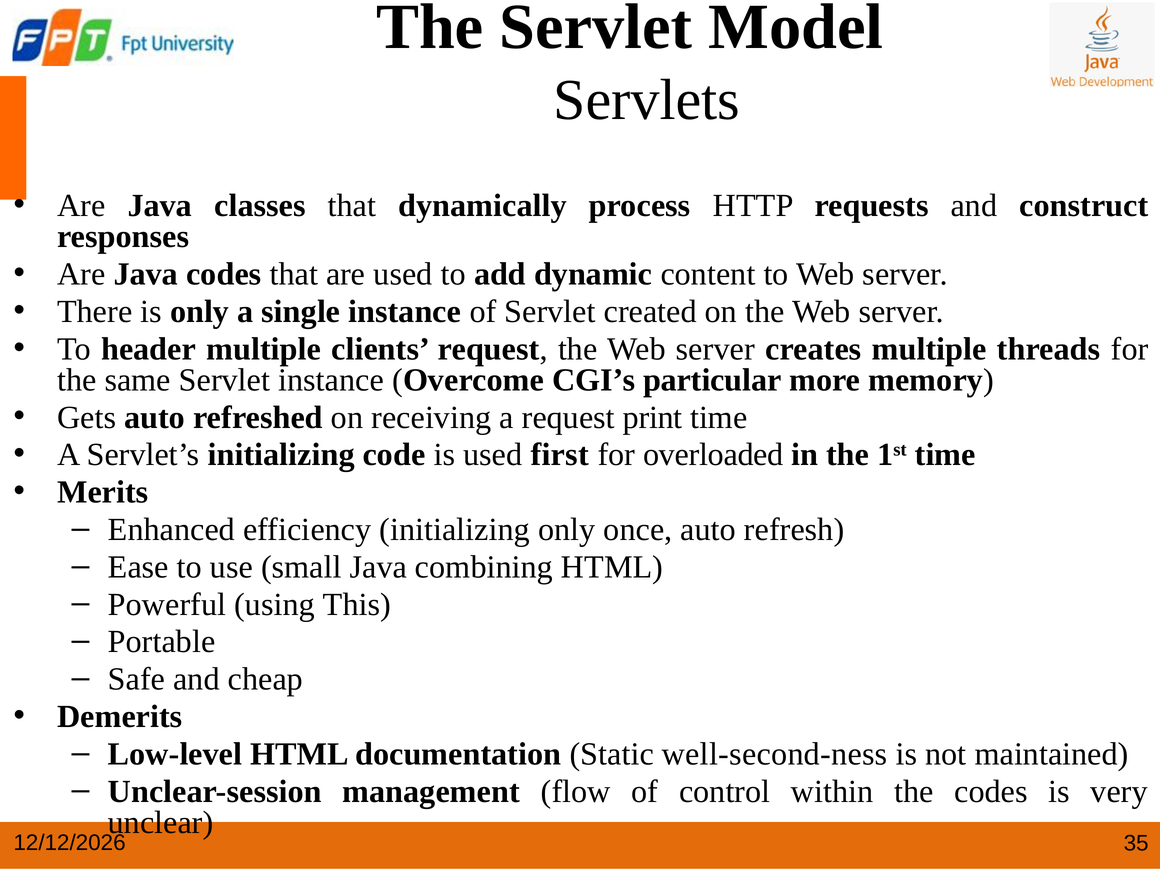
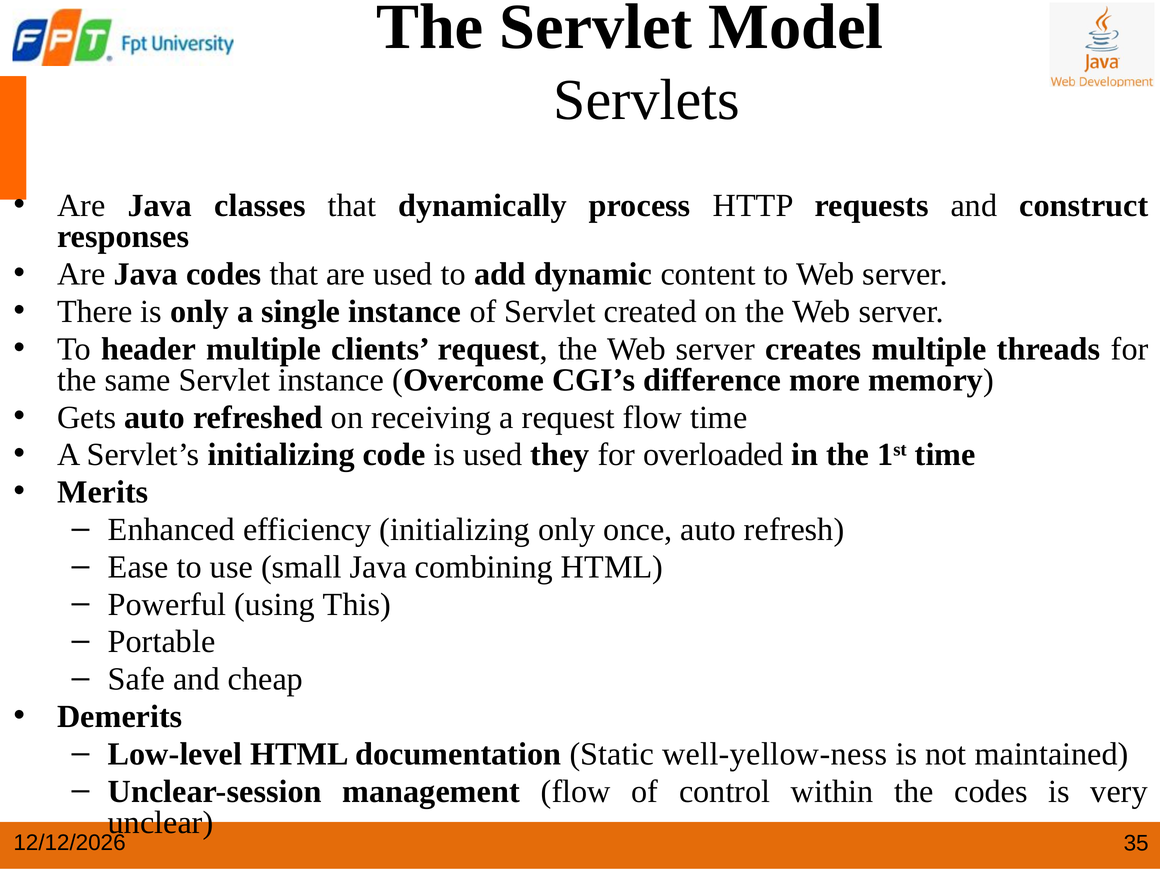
particular: particular -> difference (712, 380)
request print: print -> flow (652, 417)
first: first -> they (560, 455)
well-second-ness: well-second-ness -> well-yellow-ness (775, 754)
